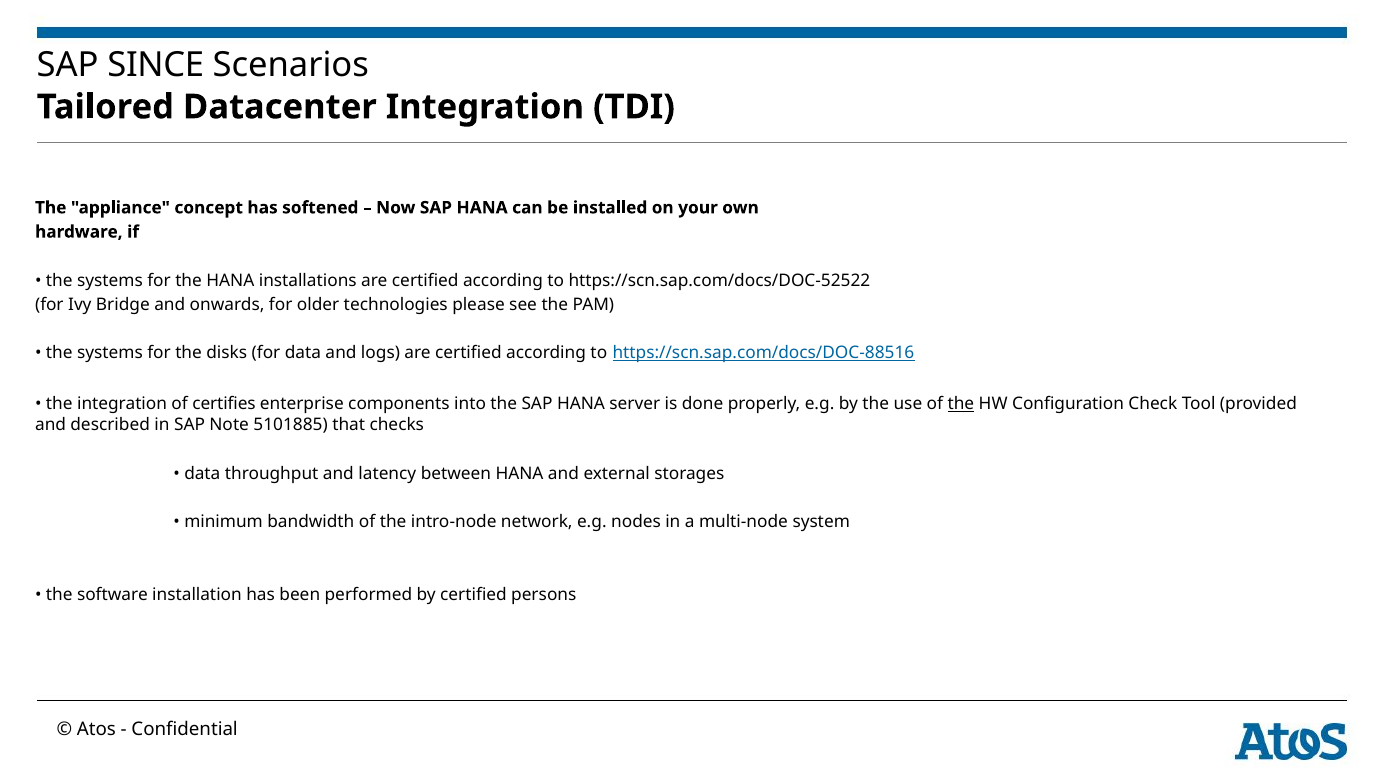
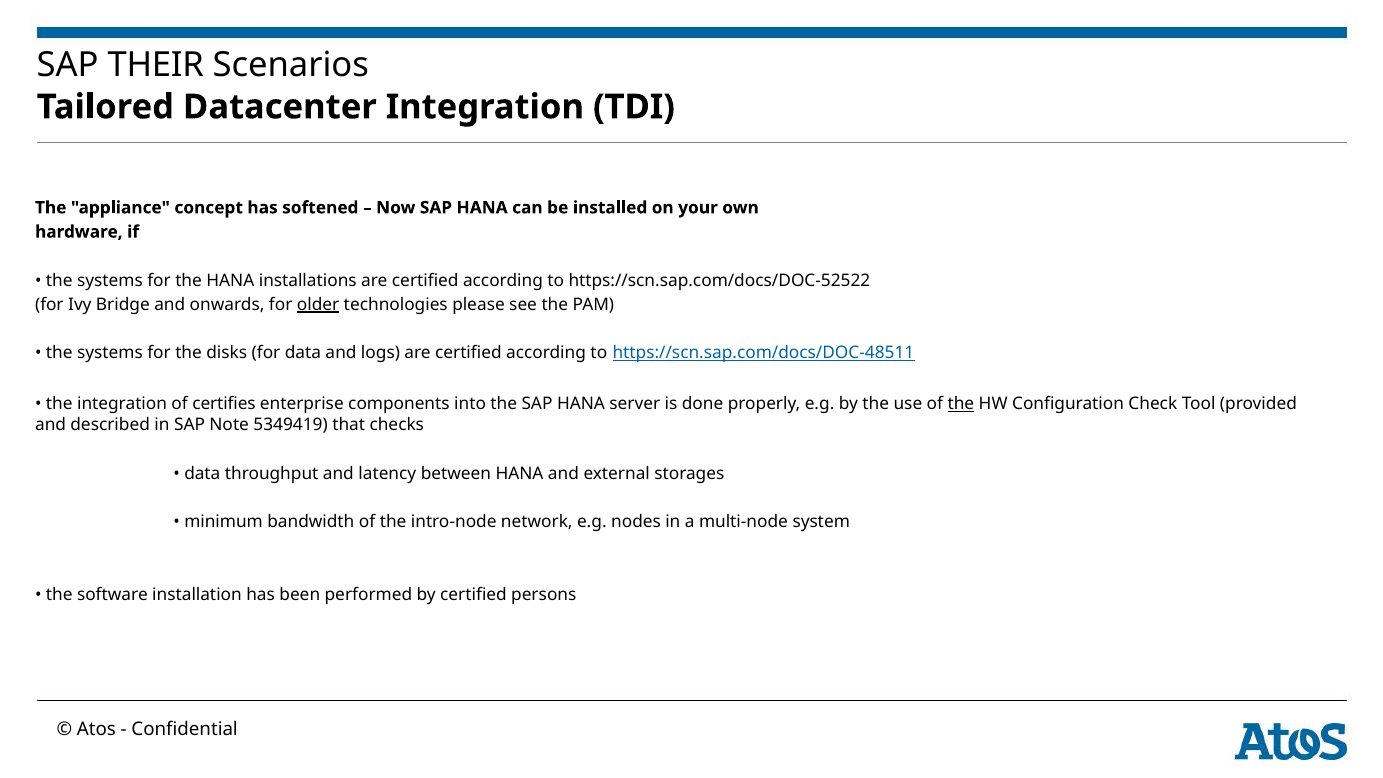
SINCE: SINCE -> THEIR (156, 65)
older underline: none -> present (318, 305)
https://scn.sap.com/docs/DOC-88516: https://scn.sap.com/docs/DOC-88516 -> https://scn.sap.com/docs/DOC-48511 (763, 353)
5101885: 5101885 -> 5349419 (291, 425)
